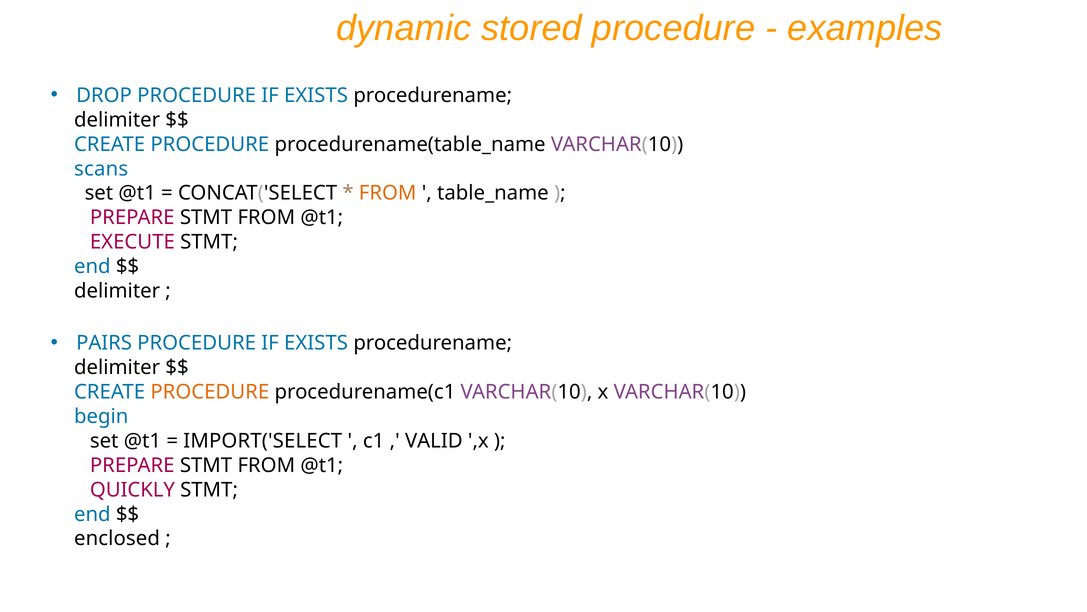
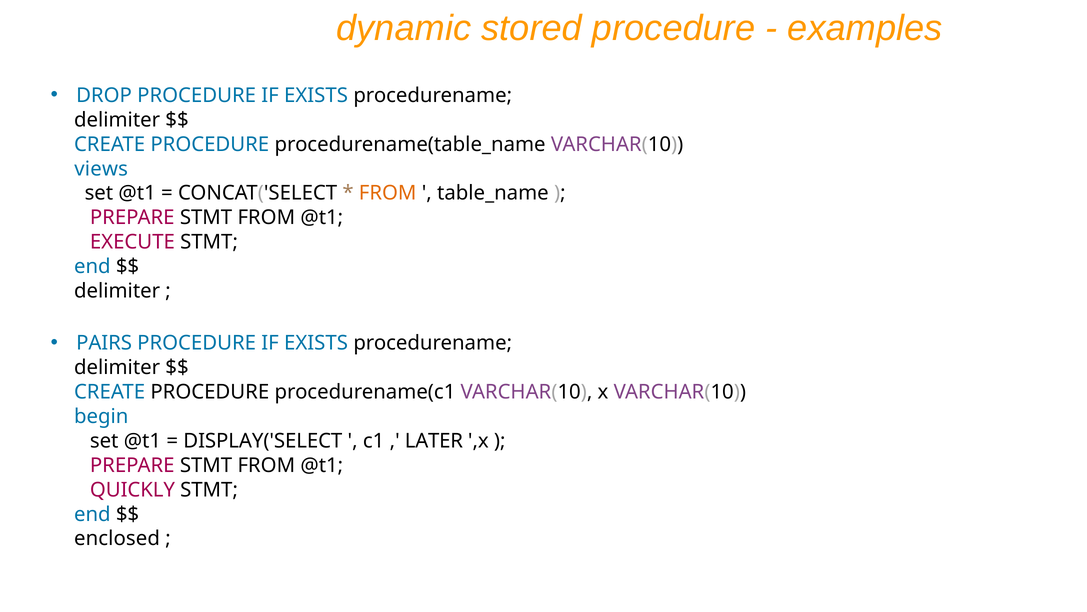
scans: scans -> views (101, 169)
PROCEDURE colour: orange -> black (210, 392)
IMPORT('SELECT: IMPORT('SELECT -> DISPLAY('SELECT (263, 440)
VALID: VALID -> LATER (434, 440)
